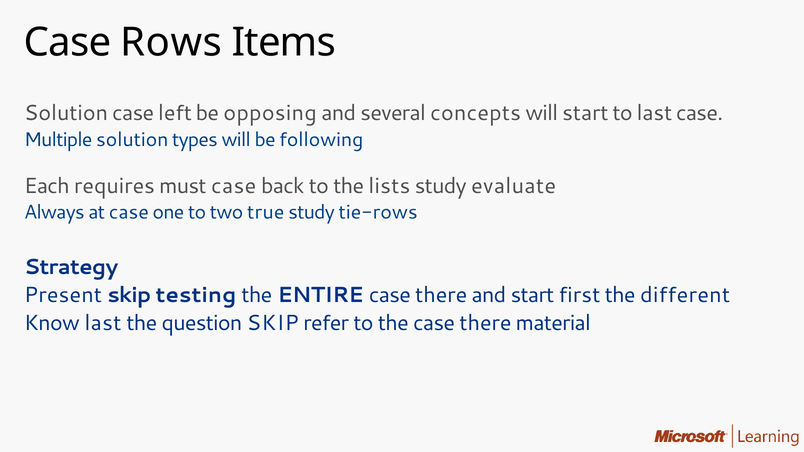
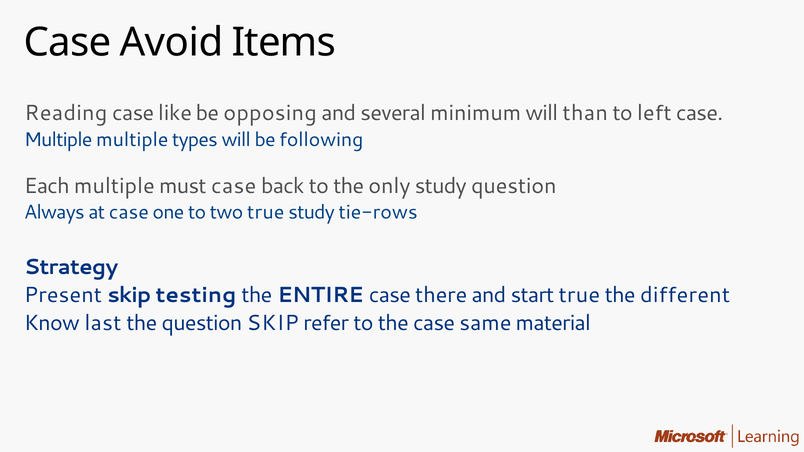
Rows: Rows -> Avoid (172, 42)
Solution: Solution -> Reading (66, 113)
left: left -> like (175, 113)
concepts: concepts -> minimum (476, 113)
will start: start -> than (585, 113)
to last: last -> left (654, 113)
Multiple solution: solution -> multiple (132, 140)
Each requires: requires -> multiple (114, 186)
lists: lists -> only (389, 186)
study evaluate: evaluate -> question (514, 186)
start first: first -> true (579, 295)
the case there: there -> same (485, 323)
